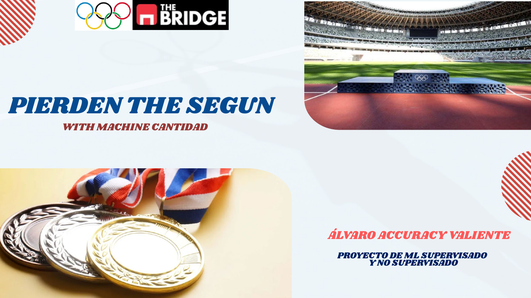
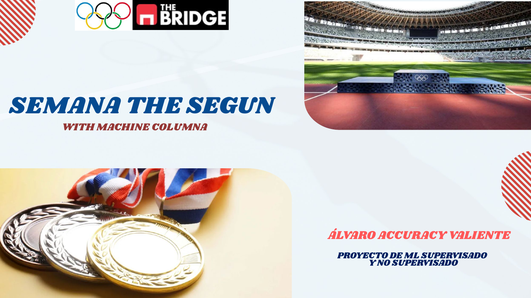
PIERDEN: PIERDEN -> SEMANA (65, 106)
CANTIDAD: CANTIDAD -> COLUMNA (179, 127)
